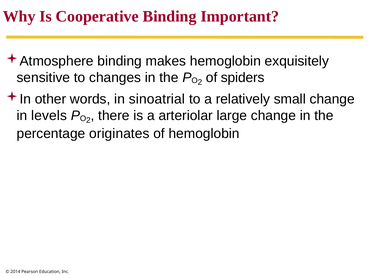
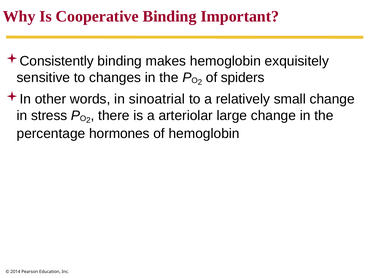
Atmosphere: Atmosphere -> Consistently (57, 61)
levels: levels -> stress (49, 115)
originates: originates -> hormones (119, 133)
